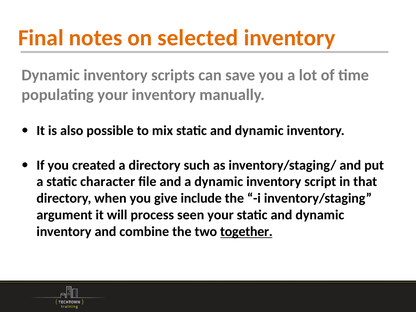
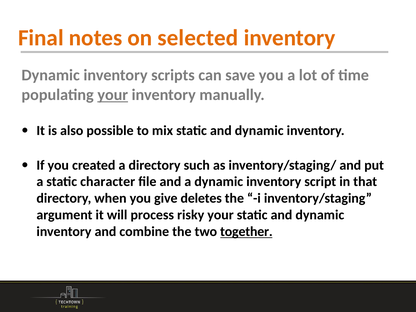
your underline: none -> present (113, 95)
include: include -> deletes (201, 198)
seen: seen -> risky (191, 215)
